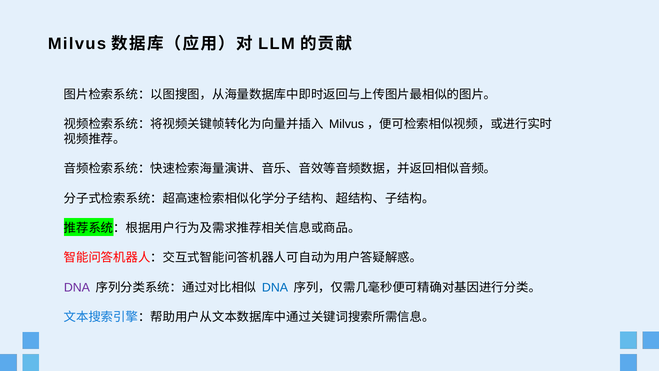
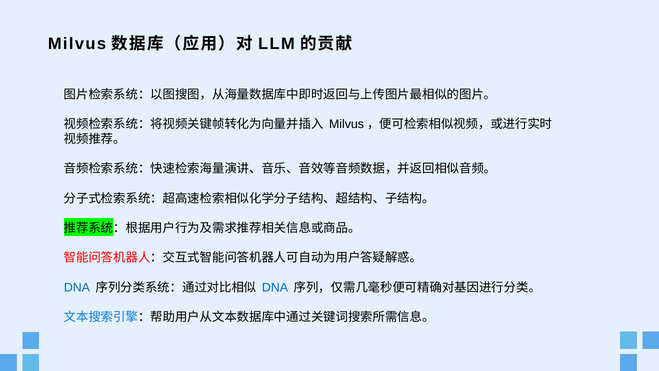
DNA colour: purple -> blue (77, 287)
